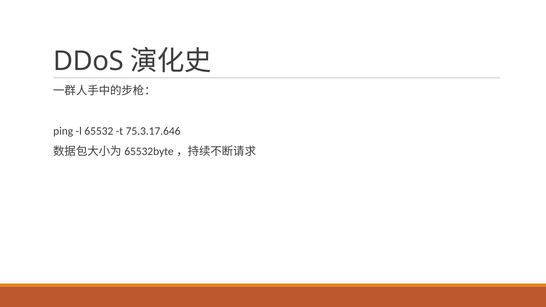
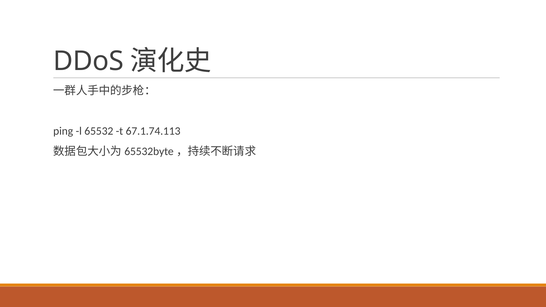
75.3.17.646: 75.3.17.646 -> 67.1.74.113 (153, 131)
